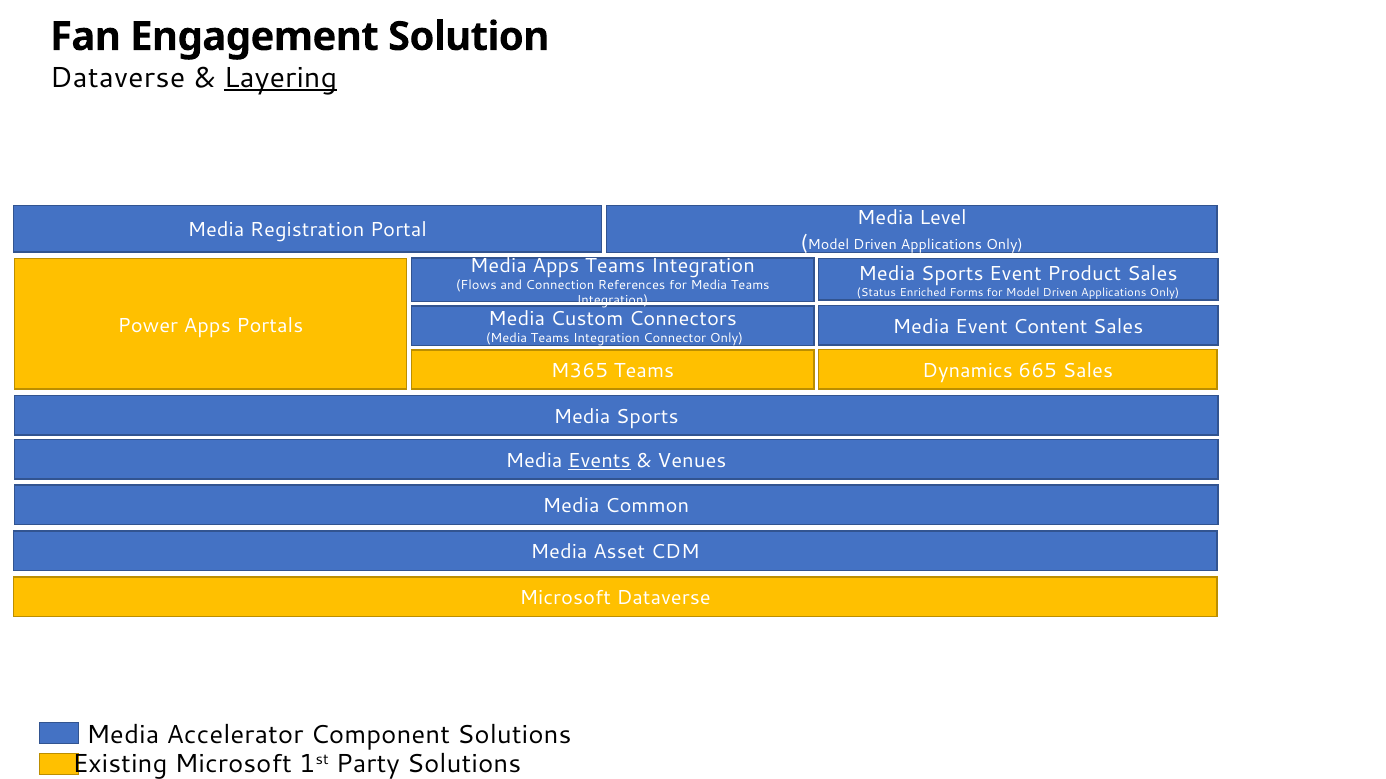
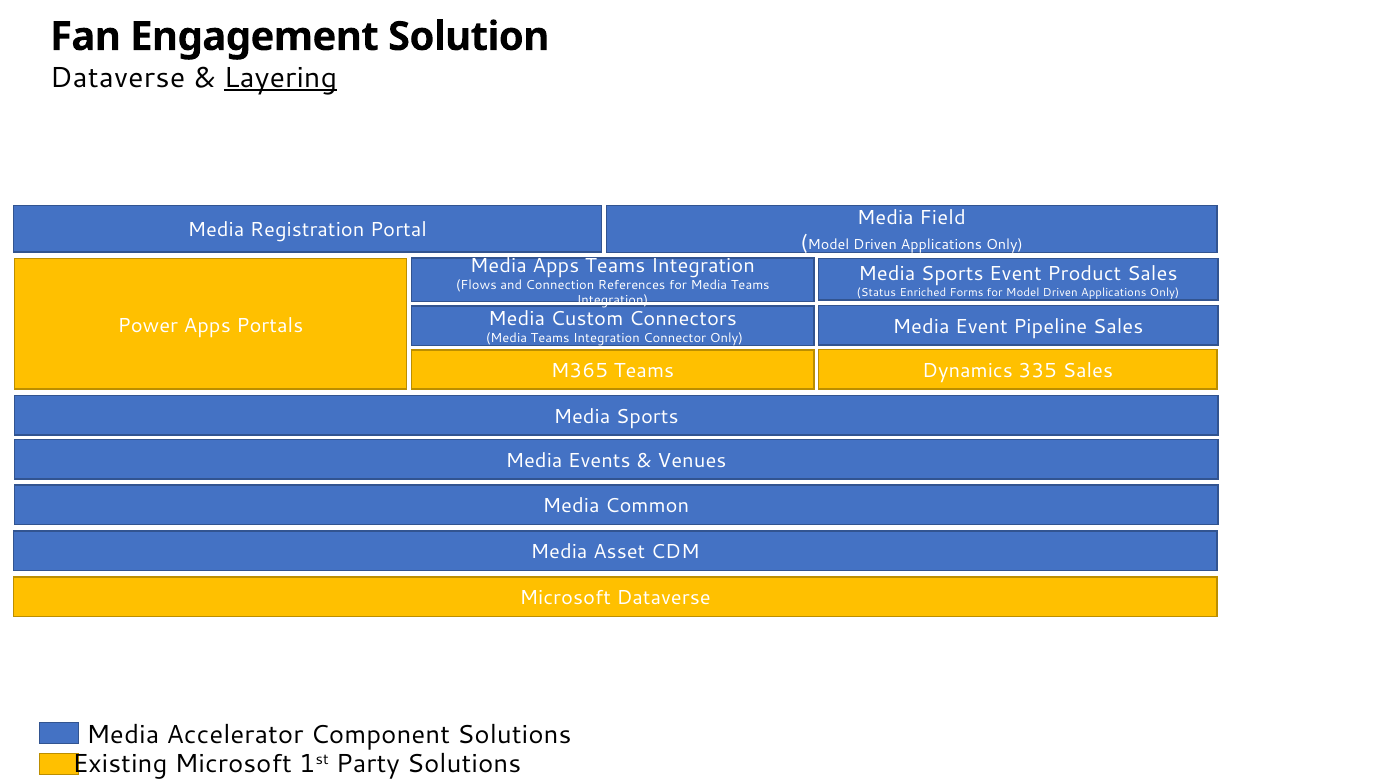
Level: Level -> Field (943, 218)
Content: Content -> Pipeline (1050, 327)
665: 665 -> 335 (1038, 371)
Events underline: present -> none (599, 461)
